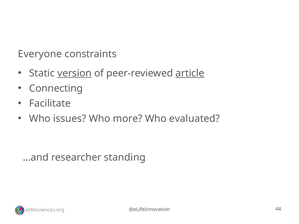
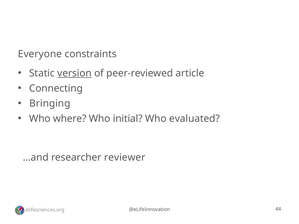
article underline: present -> none (190, 73)
Facilitate: Facilitate -> Bringing (50, 104)
issues: issues -> where (70, 119)
more: more -> initial (128, 119)
standing: standing -> reviewer (125, 158)
